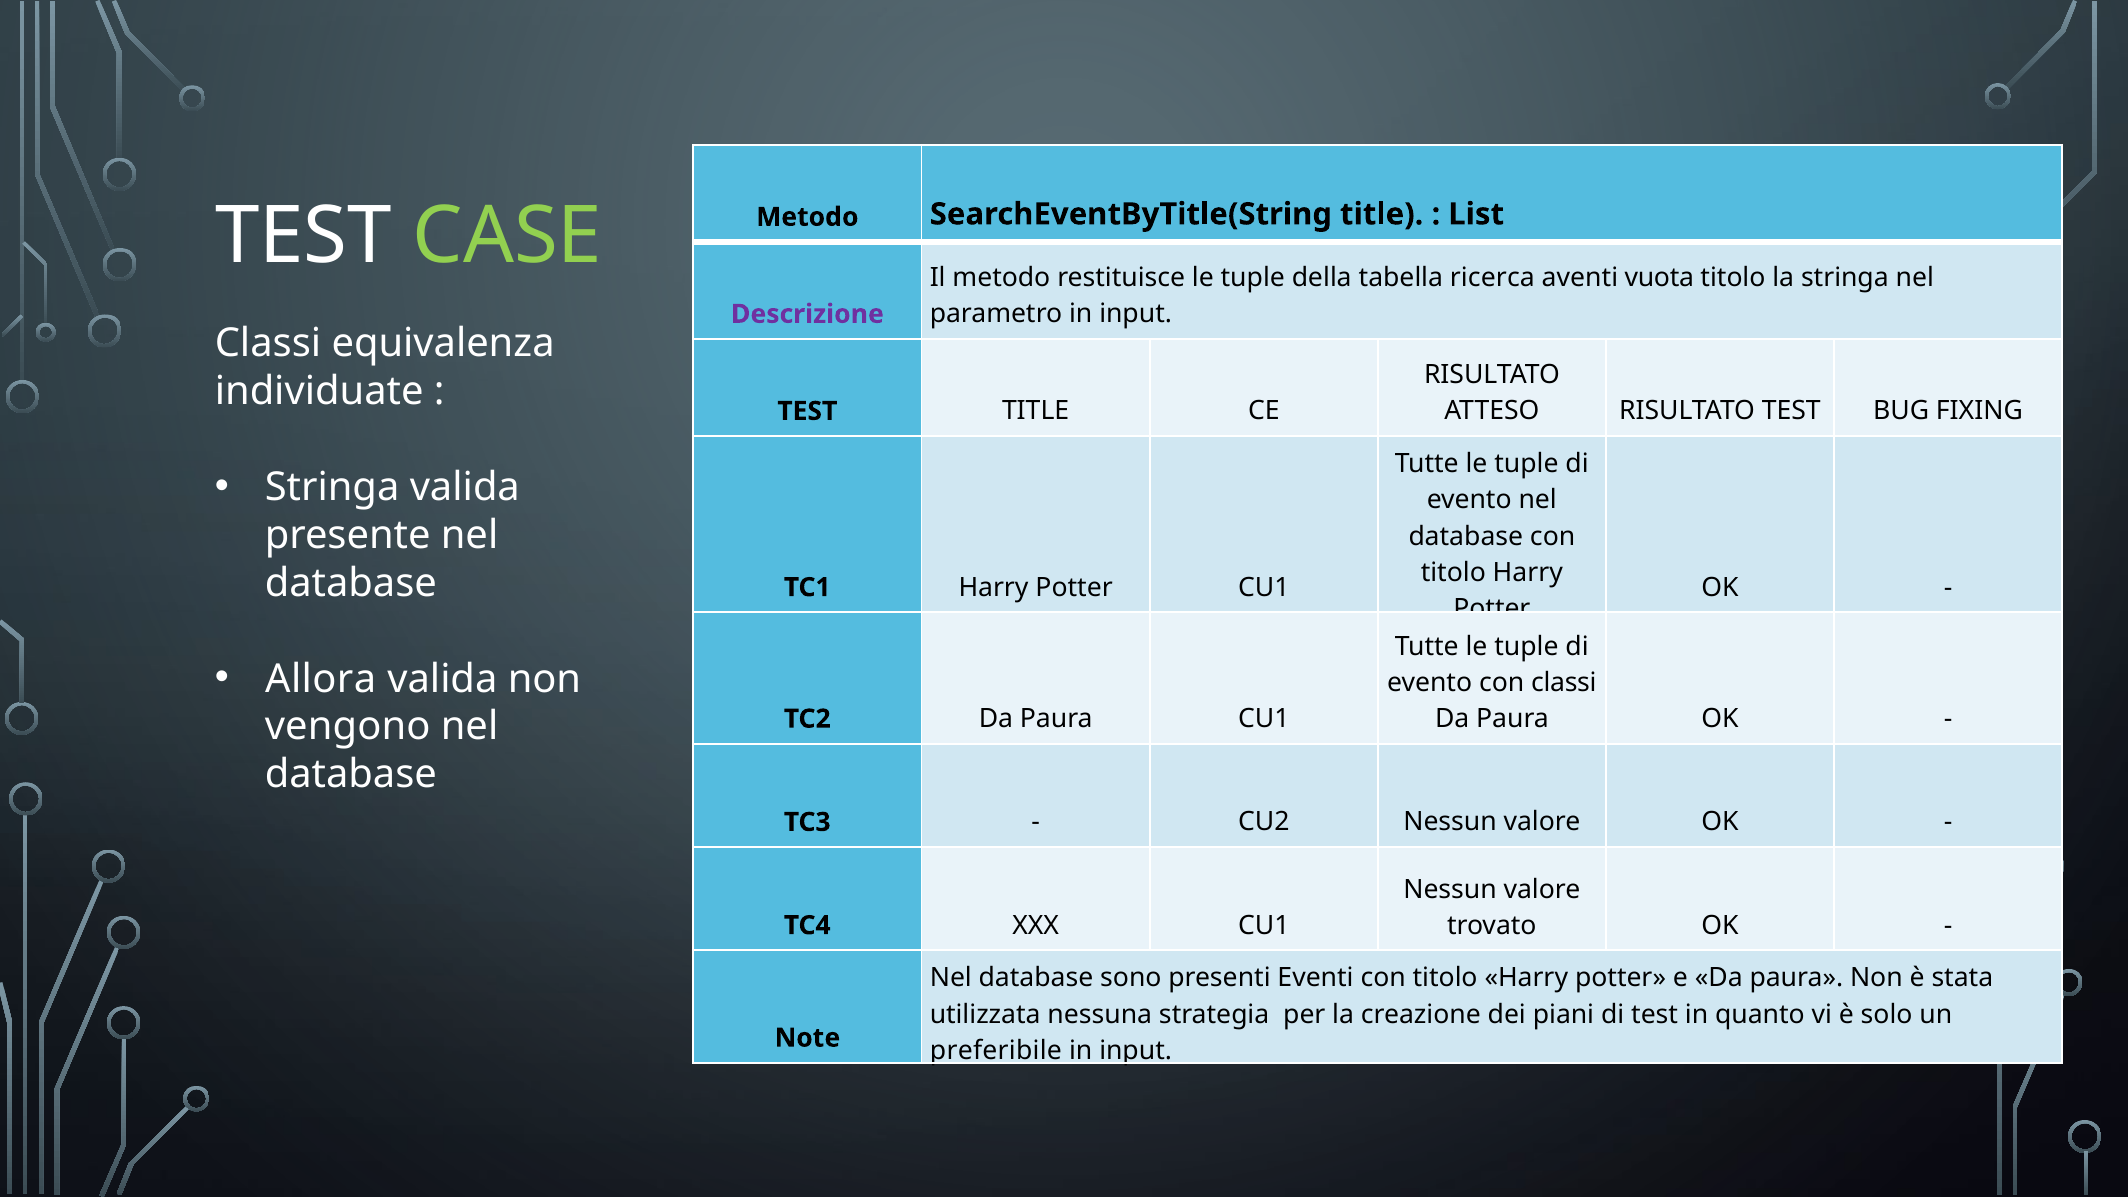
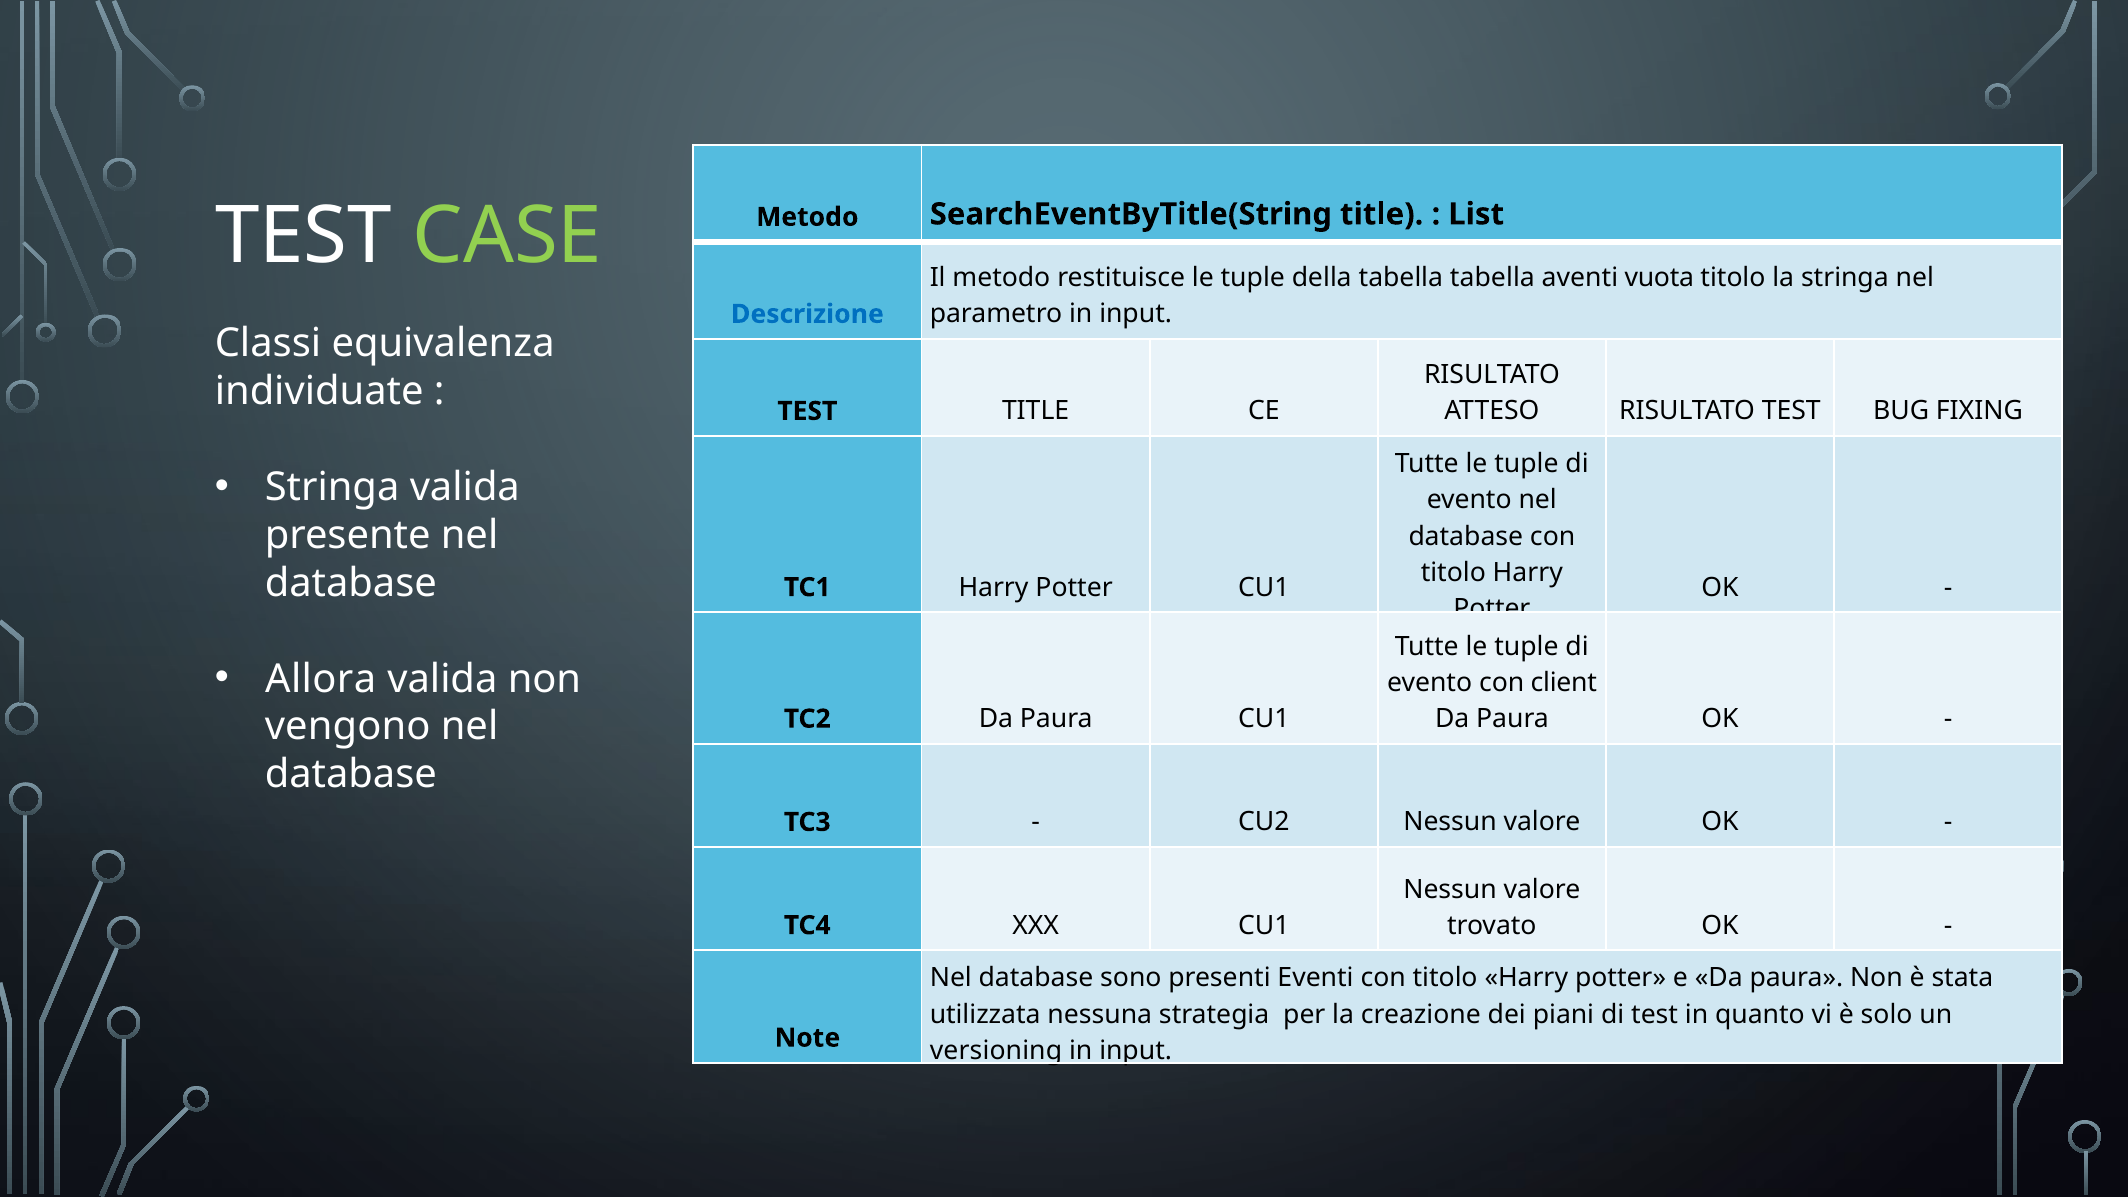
tabella ricerca: ricerca -> tabella (1492, 278)
Descrizione colour: purple -> blue (807, 314)
con classi: classi -> client (1564, 683)
preferibile: preferibile -> versioning (996, 1051)
